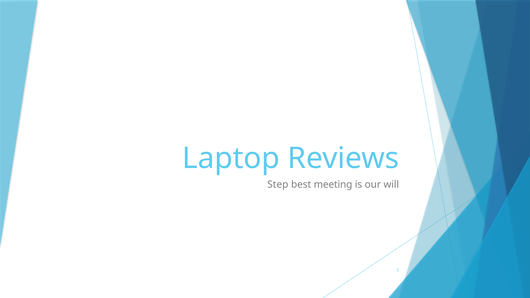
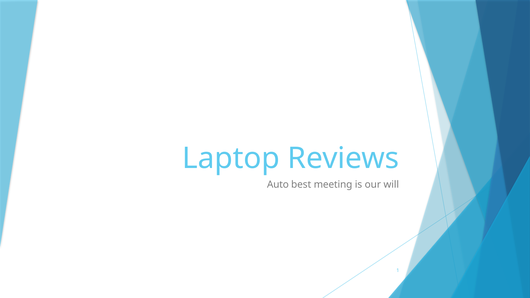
Step: Step -> Auto (278, 185)
